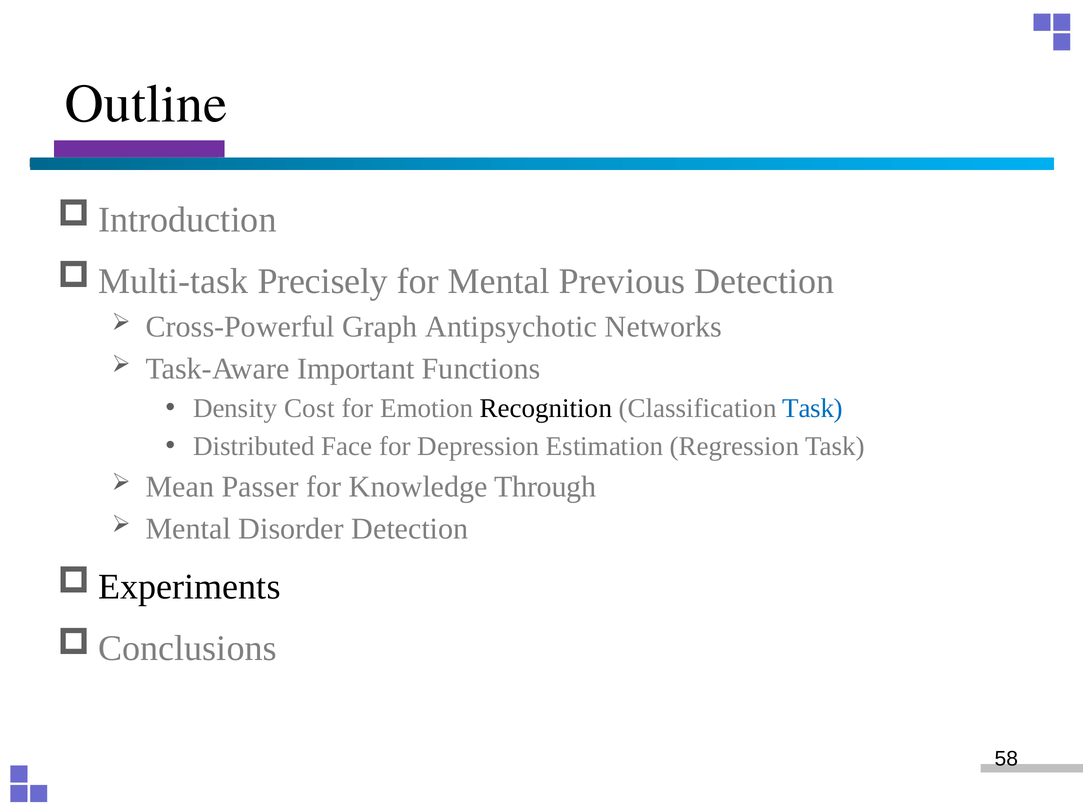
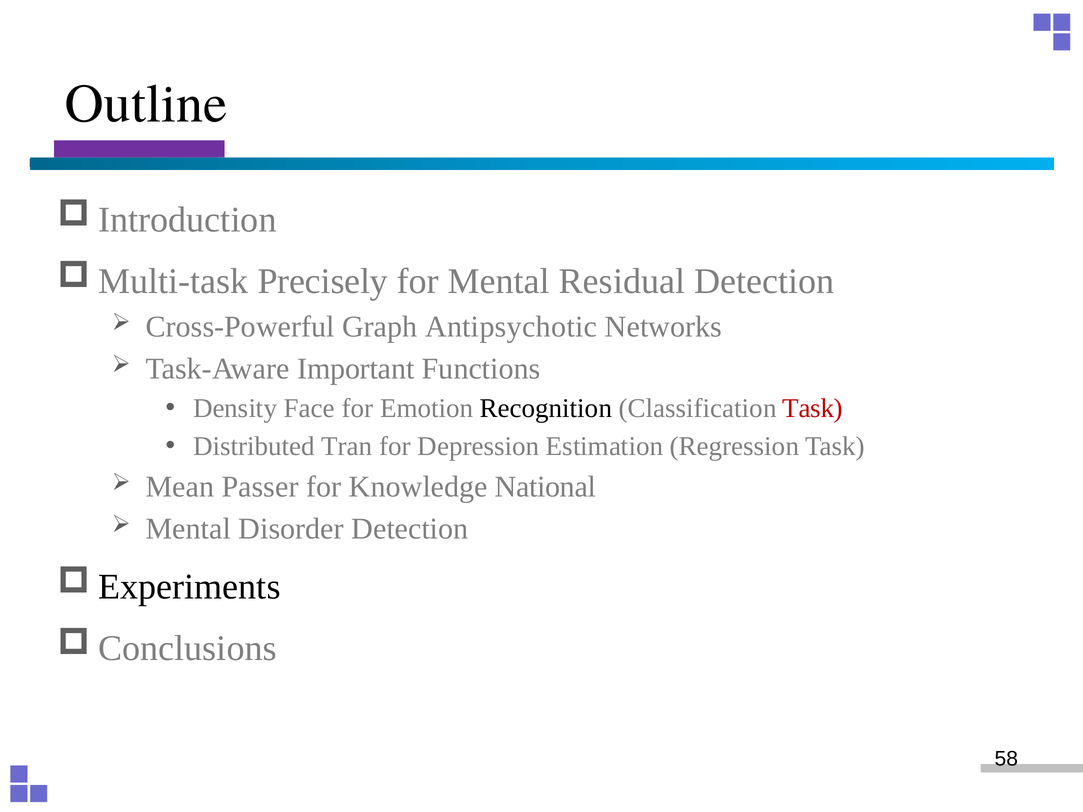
Previous: Previous -> Residual (622, 281)
Cost: Cost -> Face (309, 408)
Task colour: blue -> red (813, 408)
Face: Face -> Tran (347, 446)
Through: Through -> National (545, 487)
